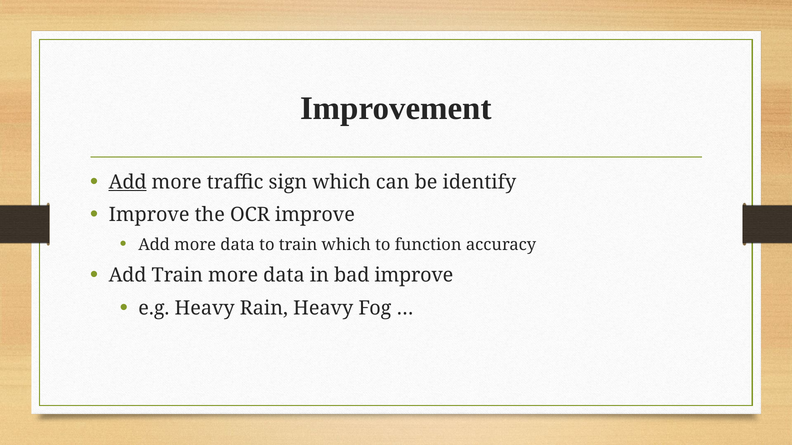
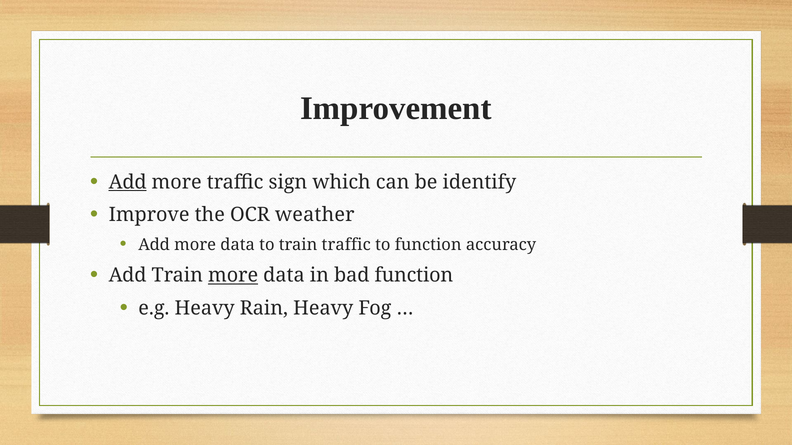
OCR improve: improve -> weather (315, 215)
train which: which -> traffic (346, 245)
more underline: none -> present (233, 276)
bad improve: improve -> function (414, 276)
